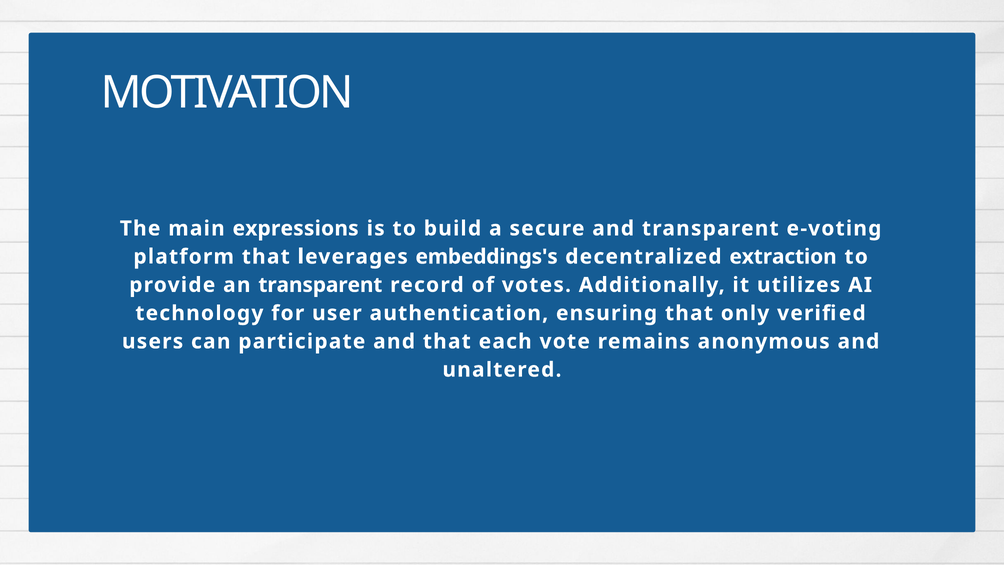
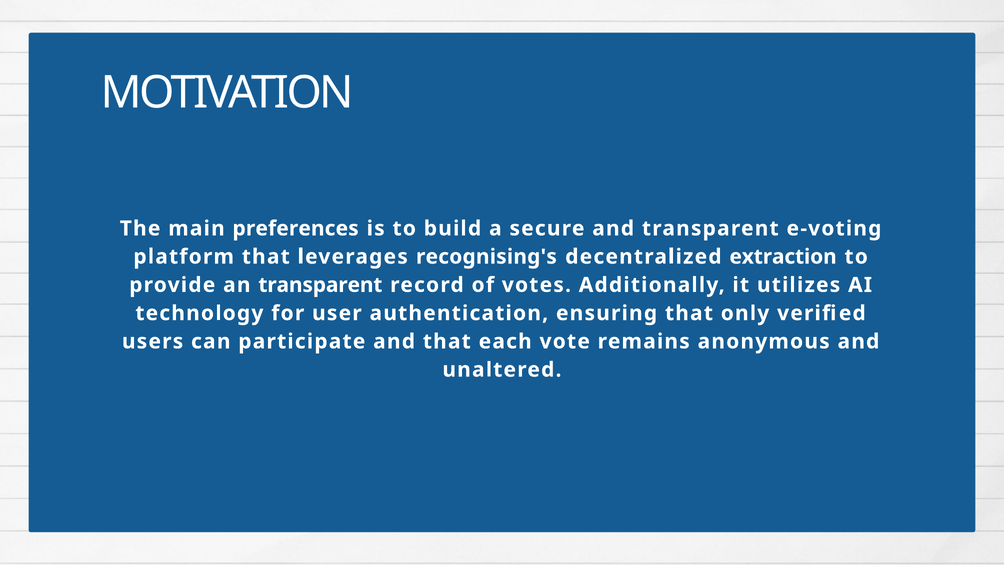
expressions: expressions -> preferences (296, 228)
embeddings's: embeddings's -> recognising's (486, 257)
